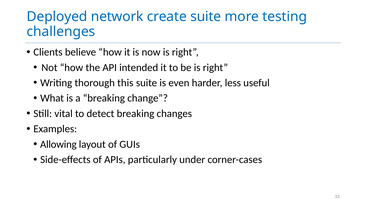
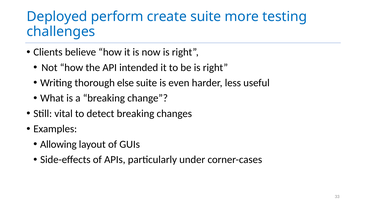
network: network -> perform (117, 17)
this: this -> else (125, 83)
